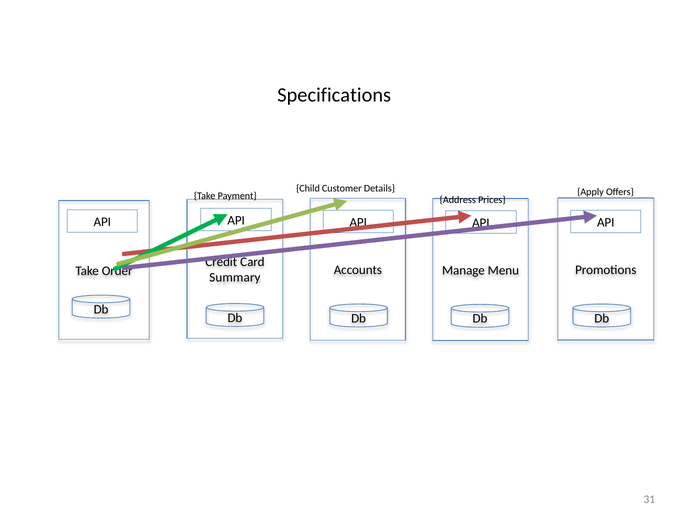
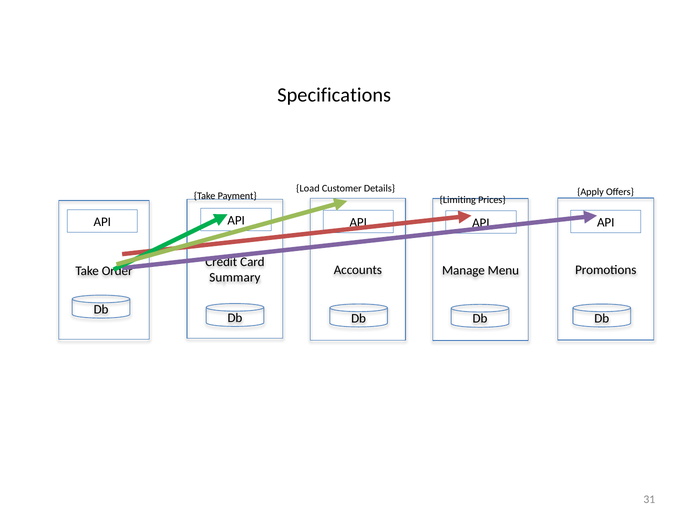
Child: Child -> Load (308, 188)
Address: Address -> Limiting (458, 200)
